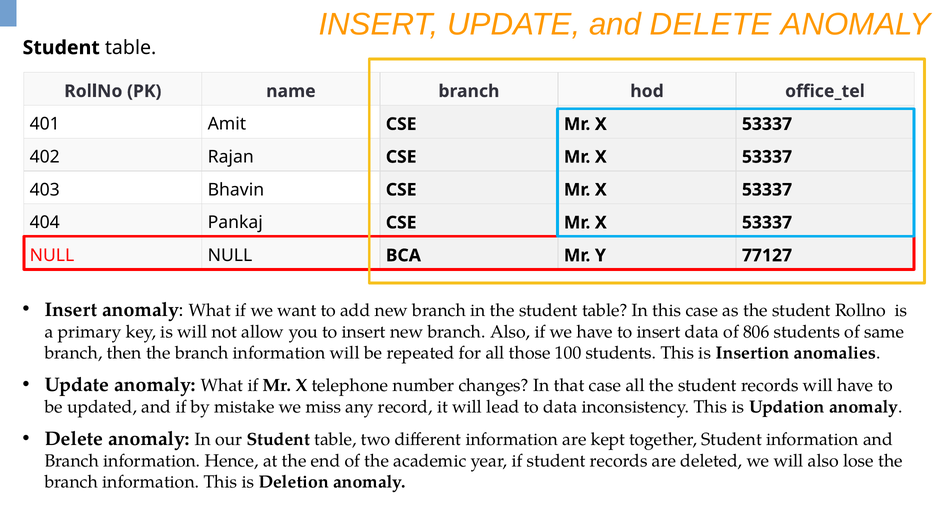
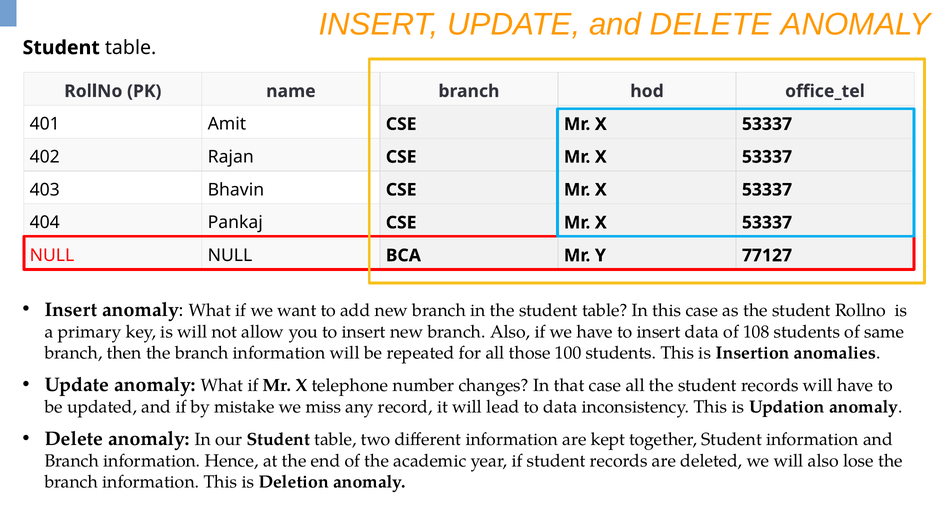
806: 806 -> 108 (756, 332)
